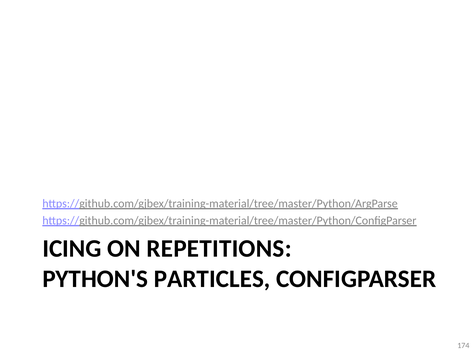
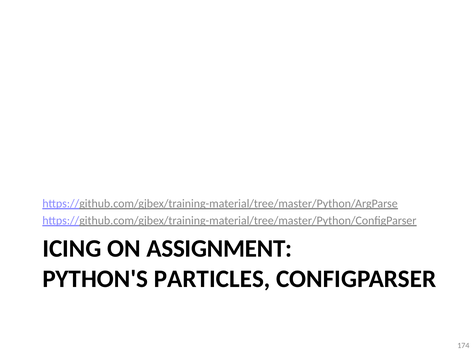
REPETITIONS: REPETITIONS -> ASSIGNMENT (219, 249)
